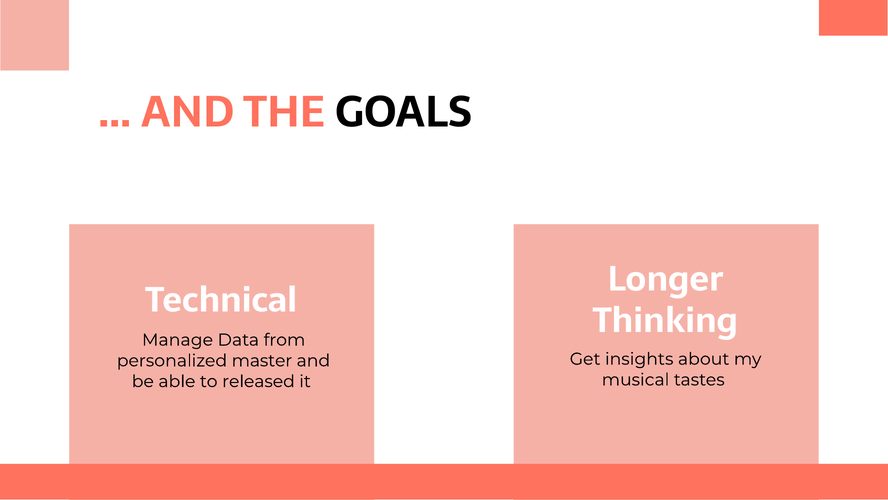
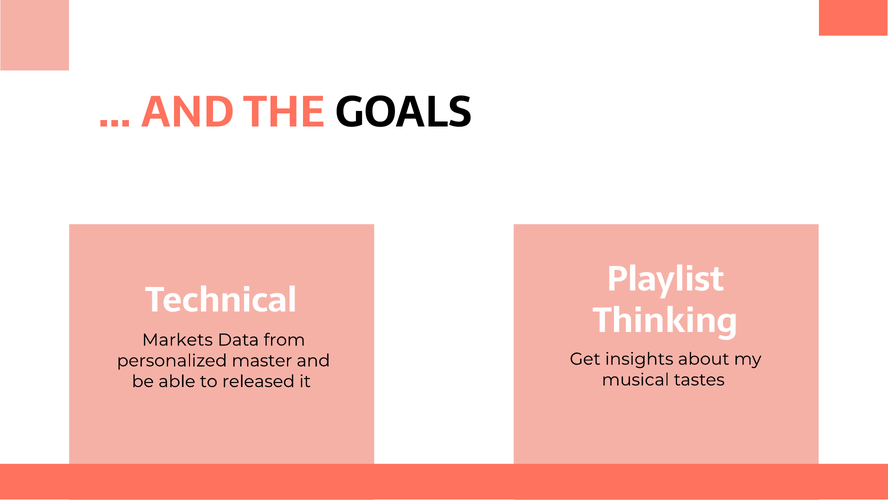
Longer: Longer -> Playlist (666, 279)
Manage: Manage -> Markets (177, 340)
